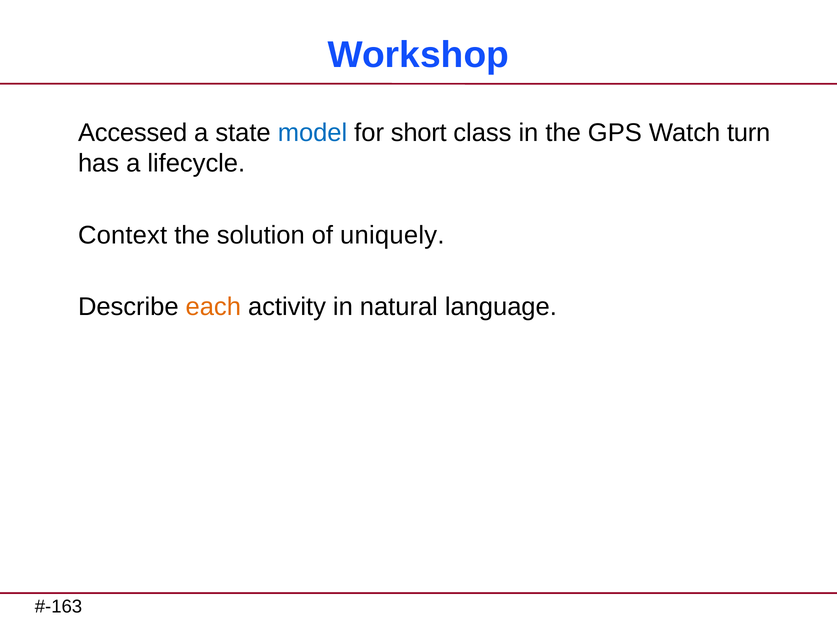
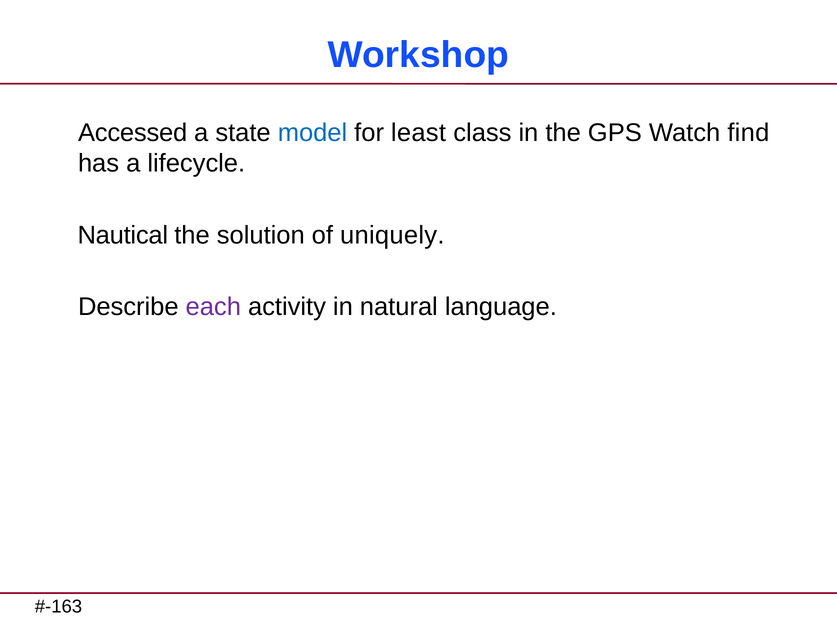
short: short -> least (418, 133)
turn: turn -> find (748, 133)
Context: Context -> Nautical (123, 235)
each colour: orange -> purple (213, 307)
